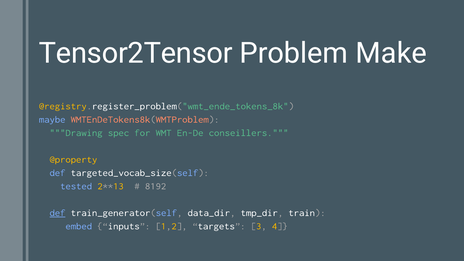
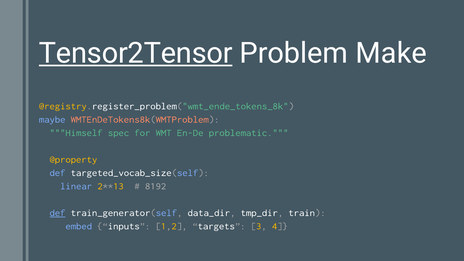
Tensor2Tensor underline: none -> present (136, 53)
Drawing: Drawing -> Himself (76, 133)
conseillers: conseillers -> problematic (249, 133)
tested: tested -> linear (76, 186)
